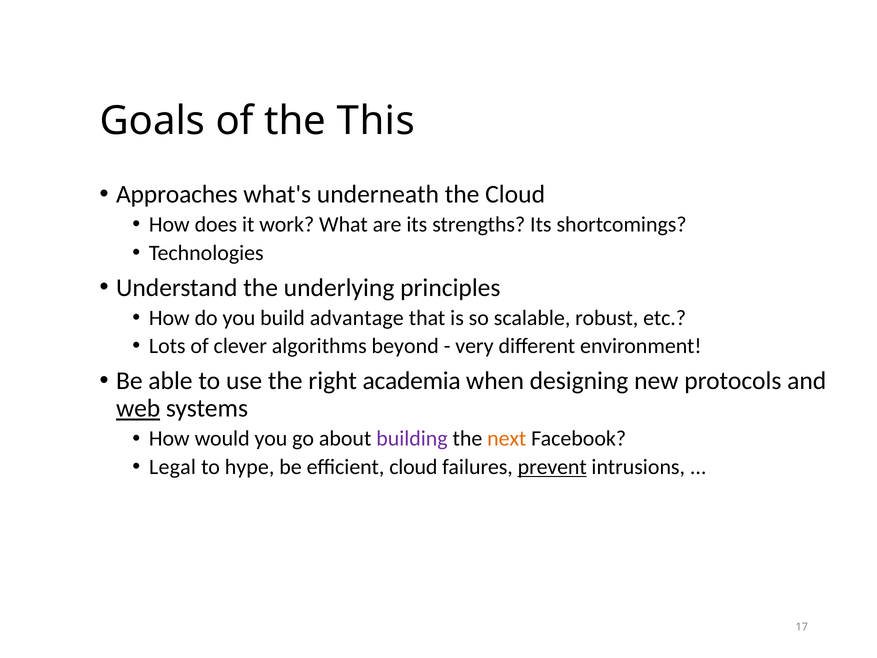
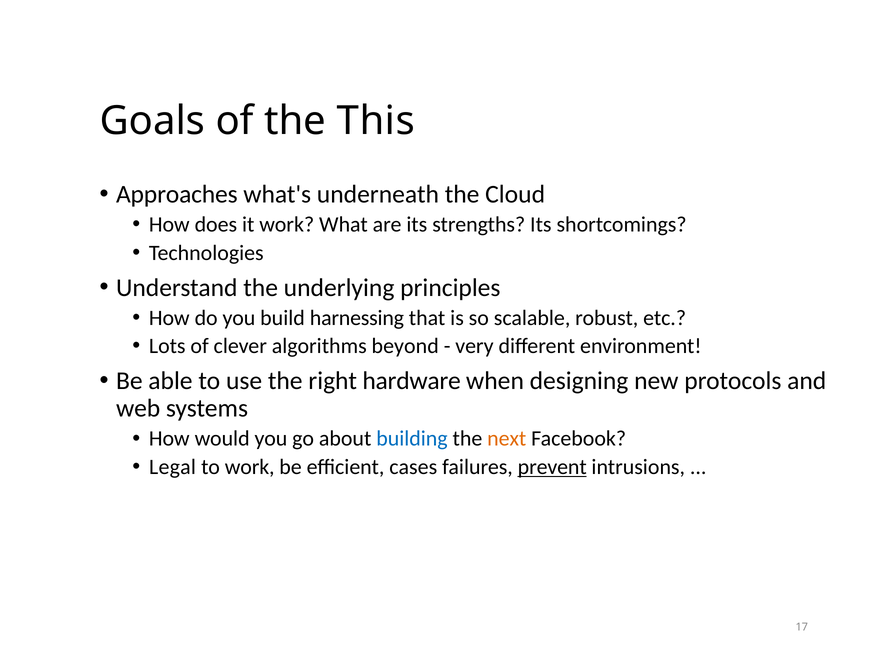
advantage: advantage -> harnessing (357, 318)
academia: academia -> hardware (412, 381)
web underline: present -> none (138, 408)
building colour: purple -> blue (412, 439)
to hype: hype -> work (250, 467)
efficient cloud: cloud -> cases (413, 467)
